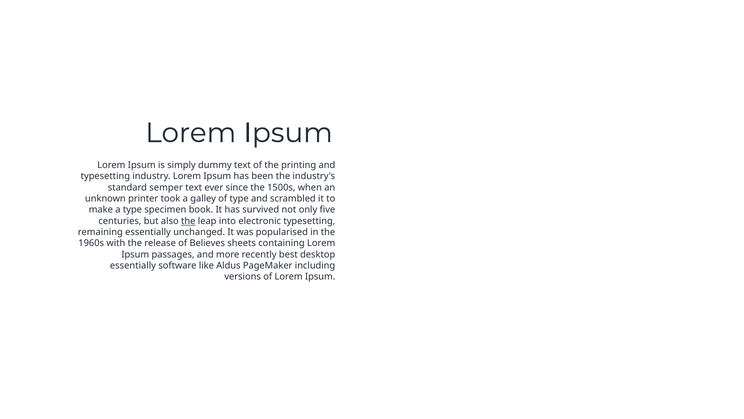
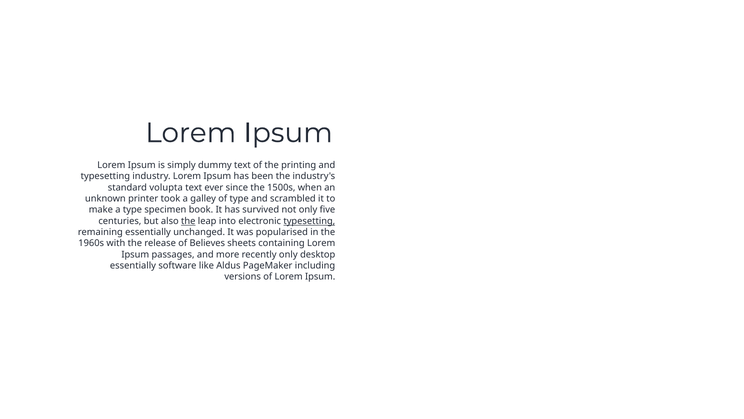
semper: semper -> volupta (166, 187)
typesetting underline: none -> present (309, 221)
recently best: best -> only (288, 254)
